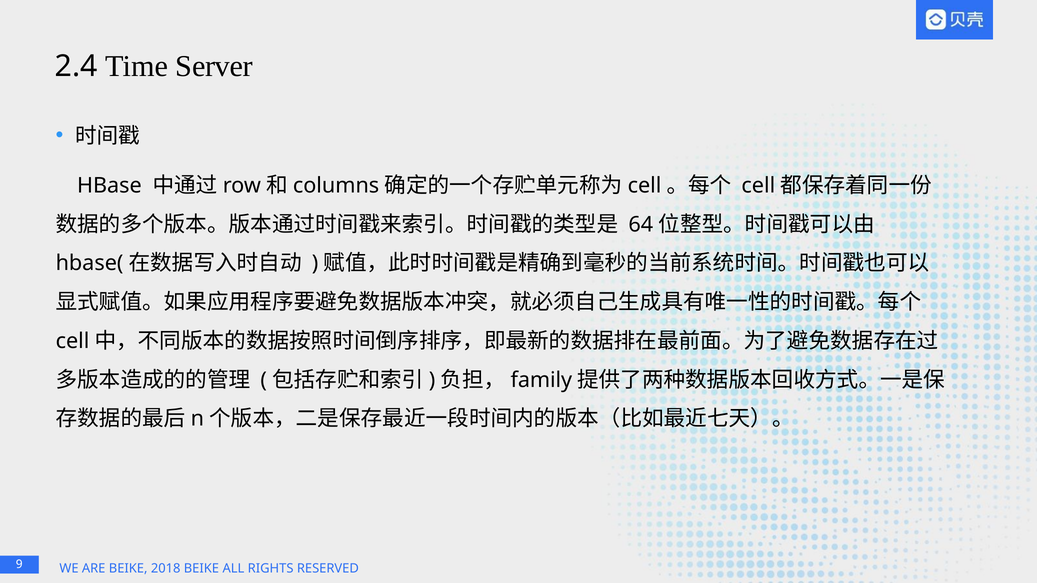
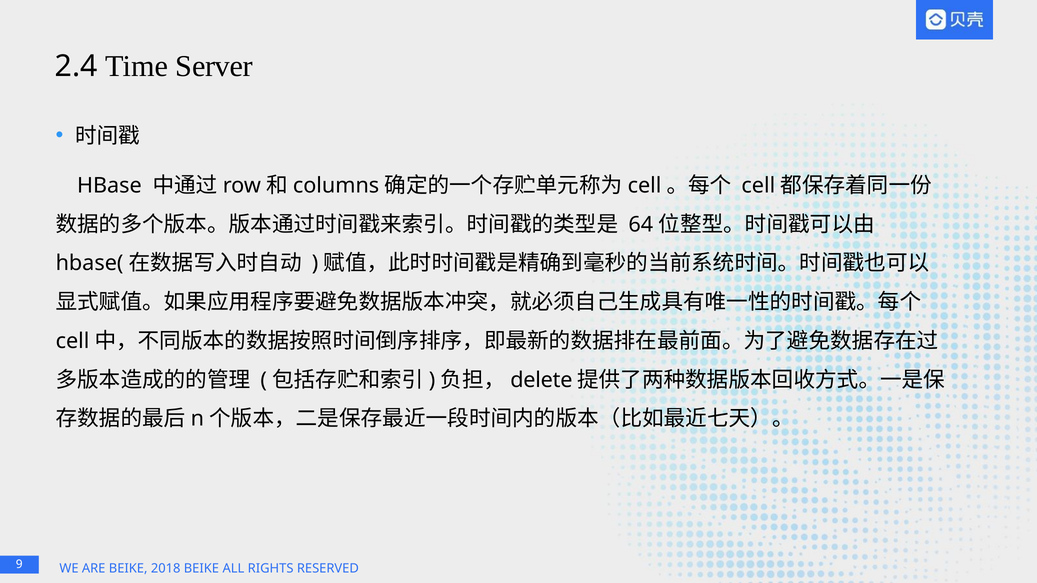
family: family -> delete (541, 380)
